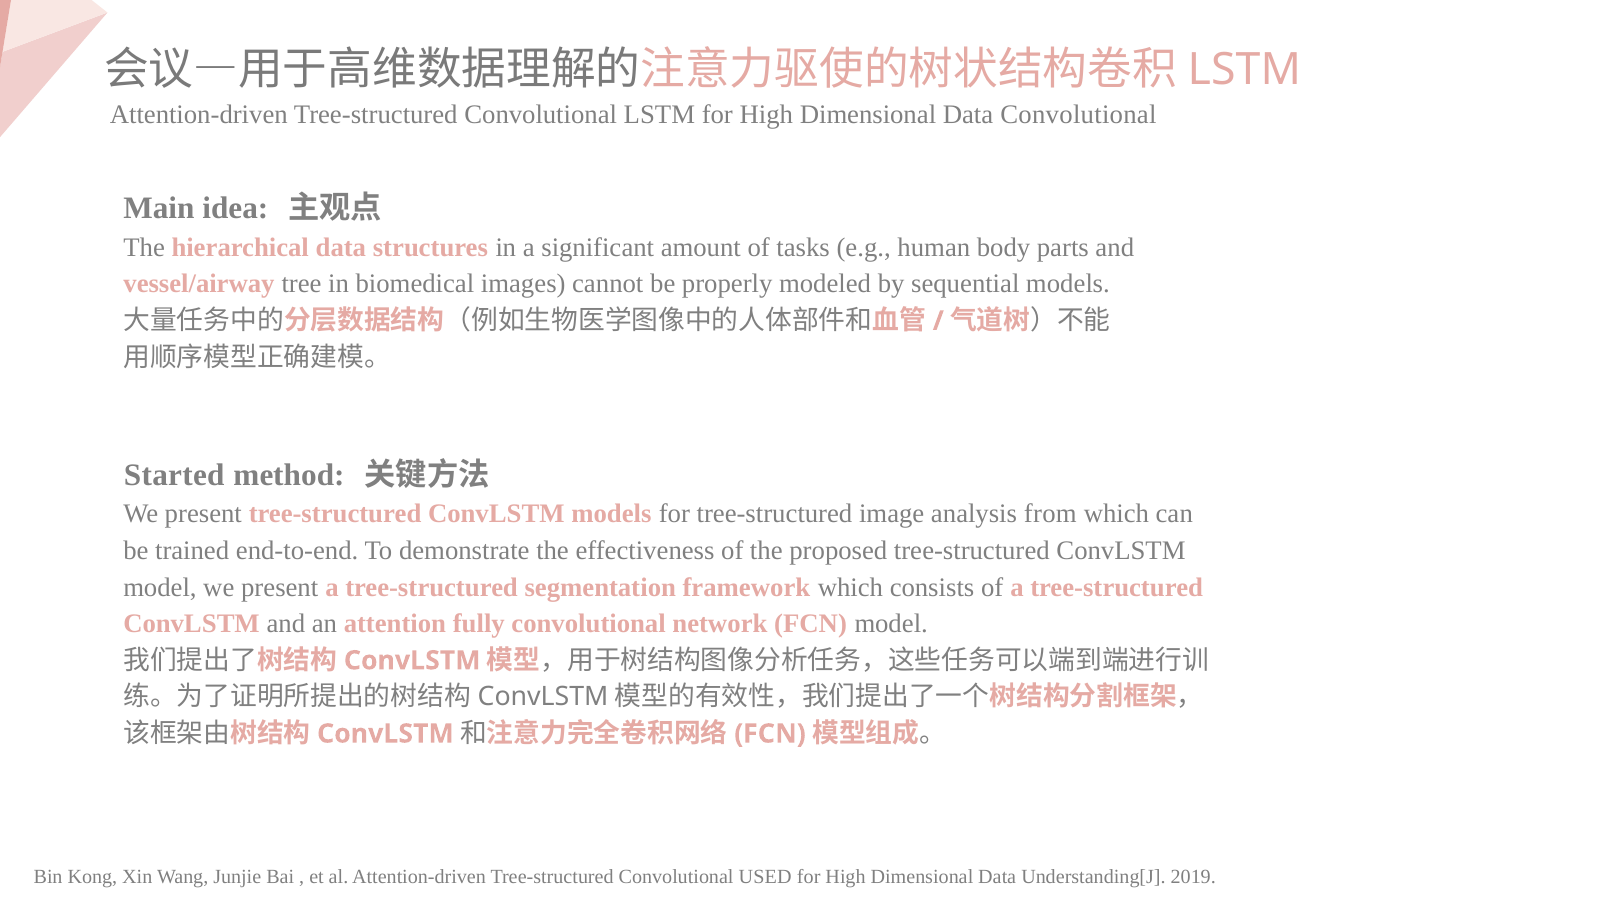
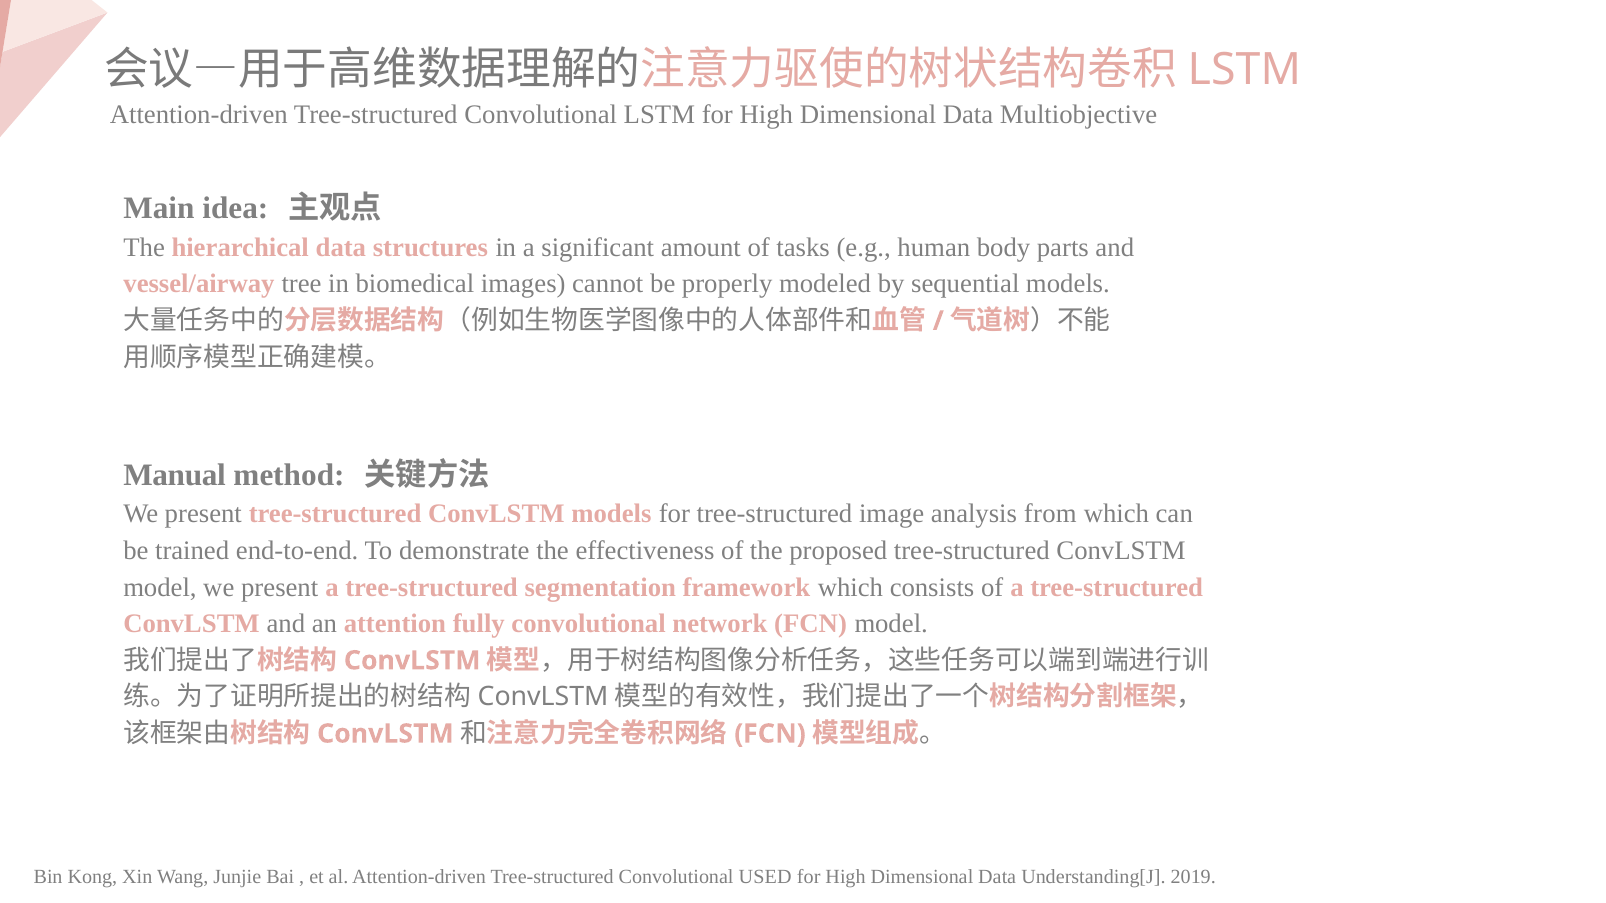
Data Convolutional: Convolutional -> Multiobjective (1079, 115)
Started: Started -> Manual (175, 475)
